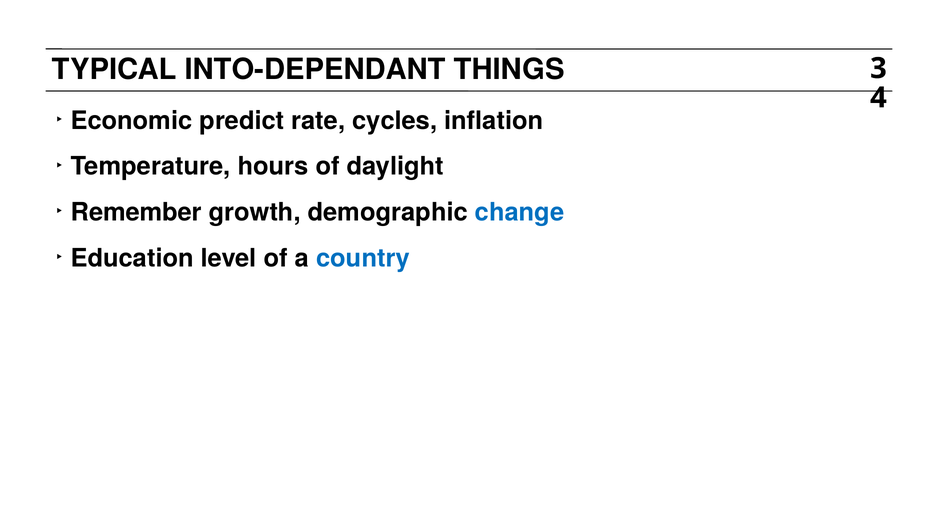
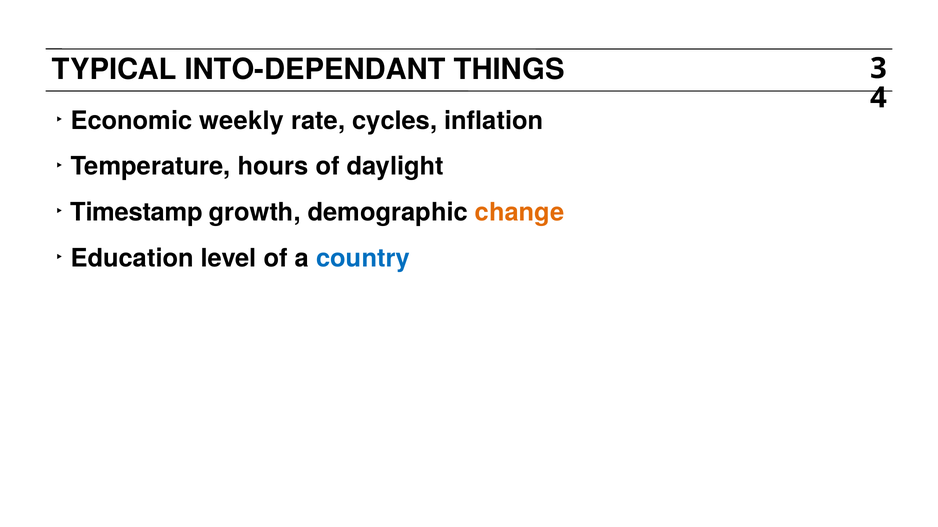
predict: predict -> weekly (242, 121)
Remember: Remember -> Timestamp (136, 212)
change colour: blue -> orange (520, 212)
